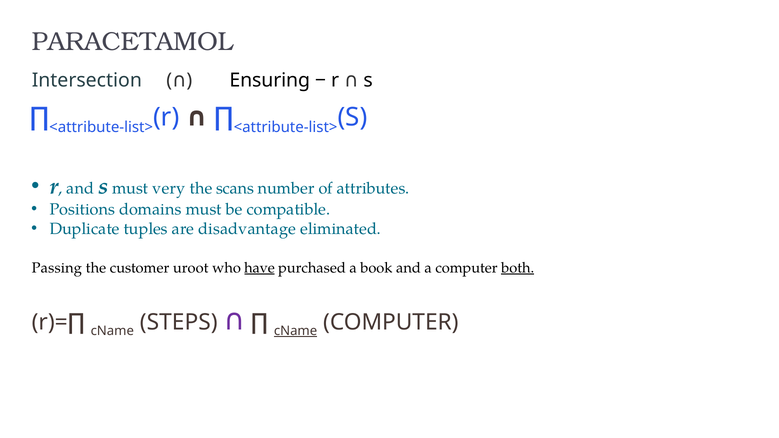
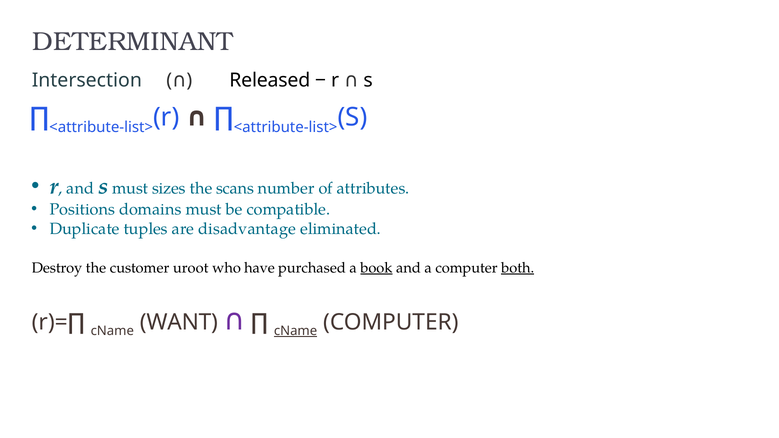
PARACETAMOL: PARACETAMOL -> DETERMINANT (132, 42)
Ensuring: Ensuring -> Released (270, 81)
very: very -> sizes (169, 188)
Passing: Passing -> Destroy (57, 268)
have underline: present -> none (260, 268)
book underline: none -> present (376, 268)
STEPS: STEPS -> WANT (179, 322)
